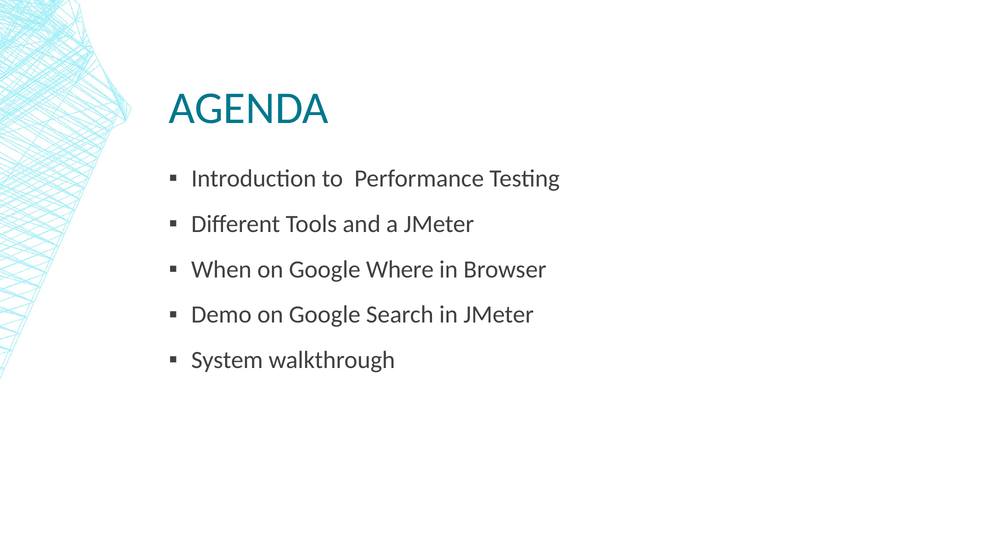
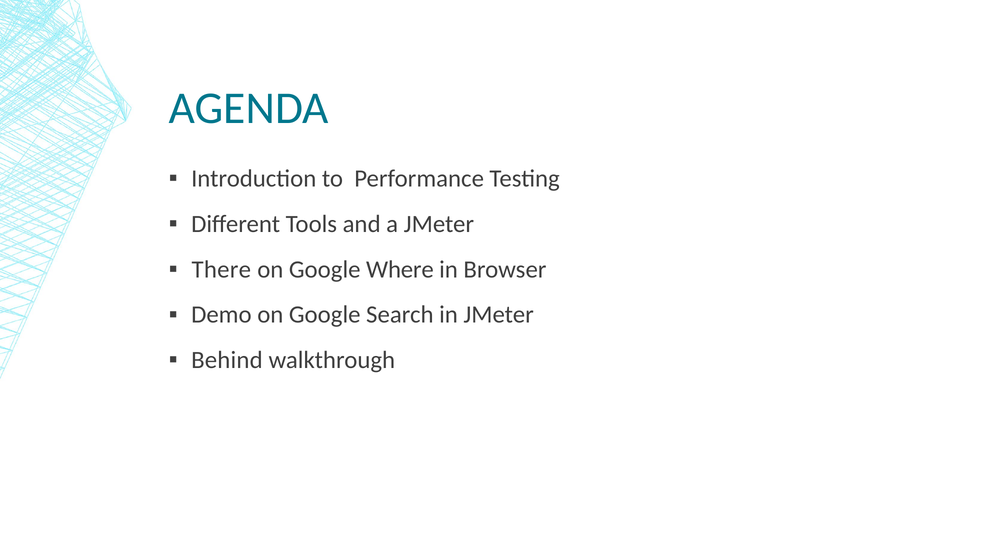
When: When -> There (221, 270)
System: System -> Behind (227, 361)
